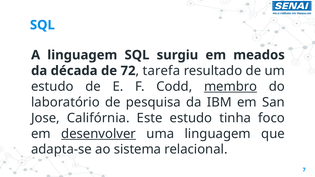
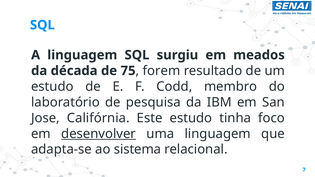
72: 72 -> 75 (128, 71)
tarefa: tarefa -> forem (161, 71)
membro underline: present -> none (231, 87)
